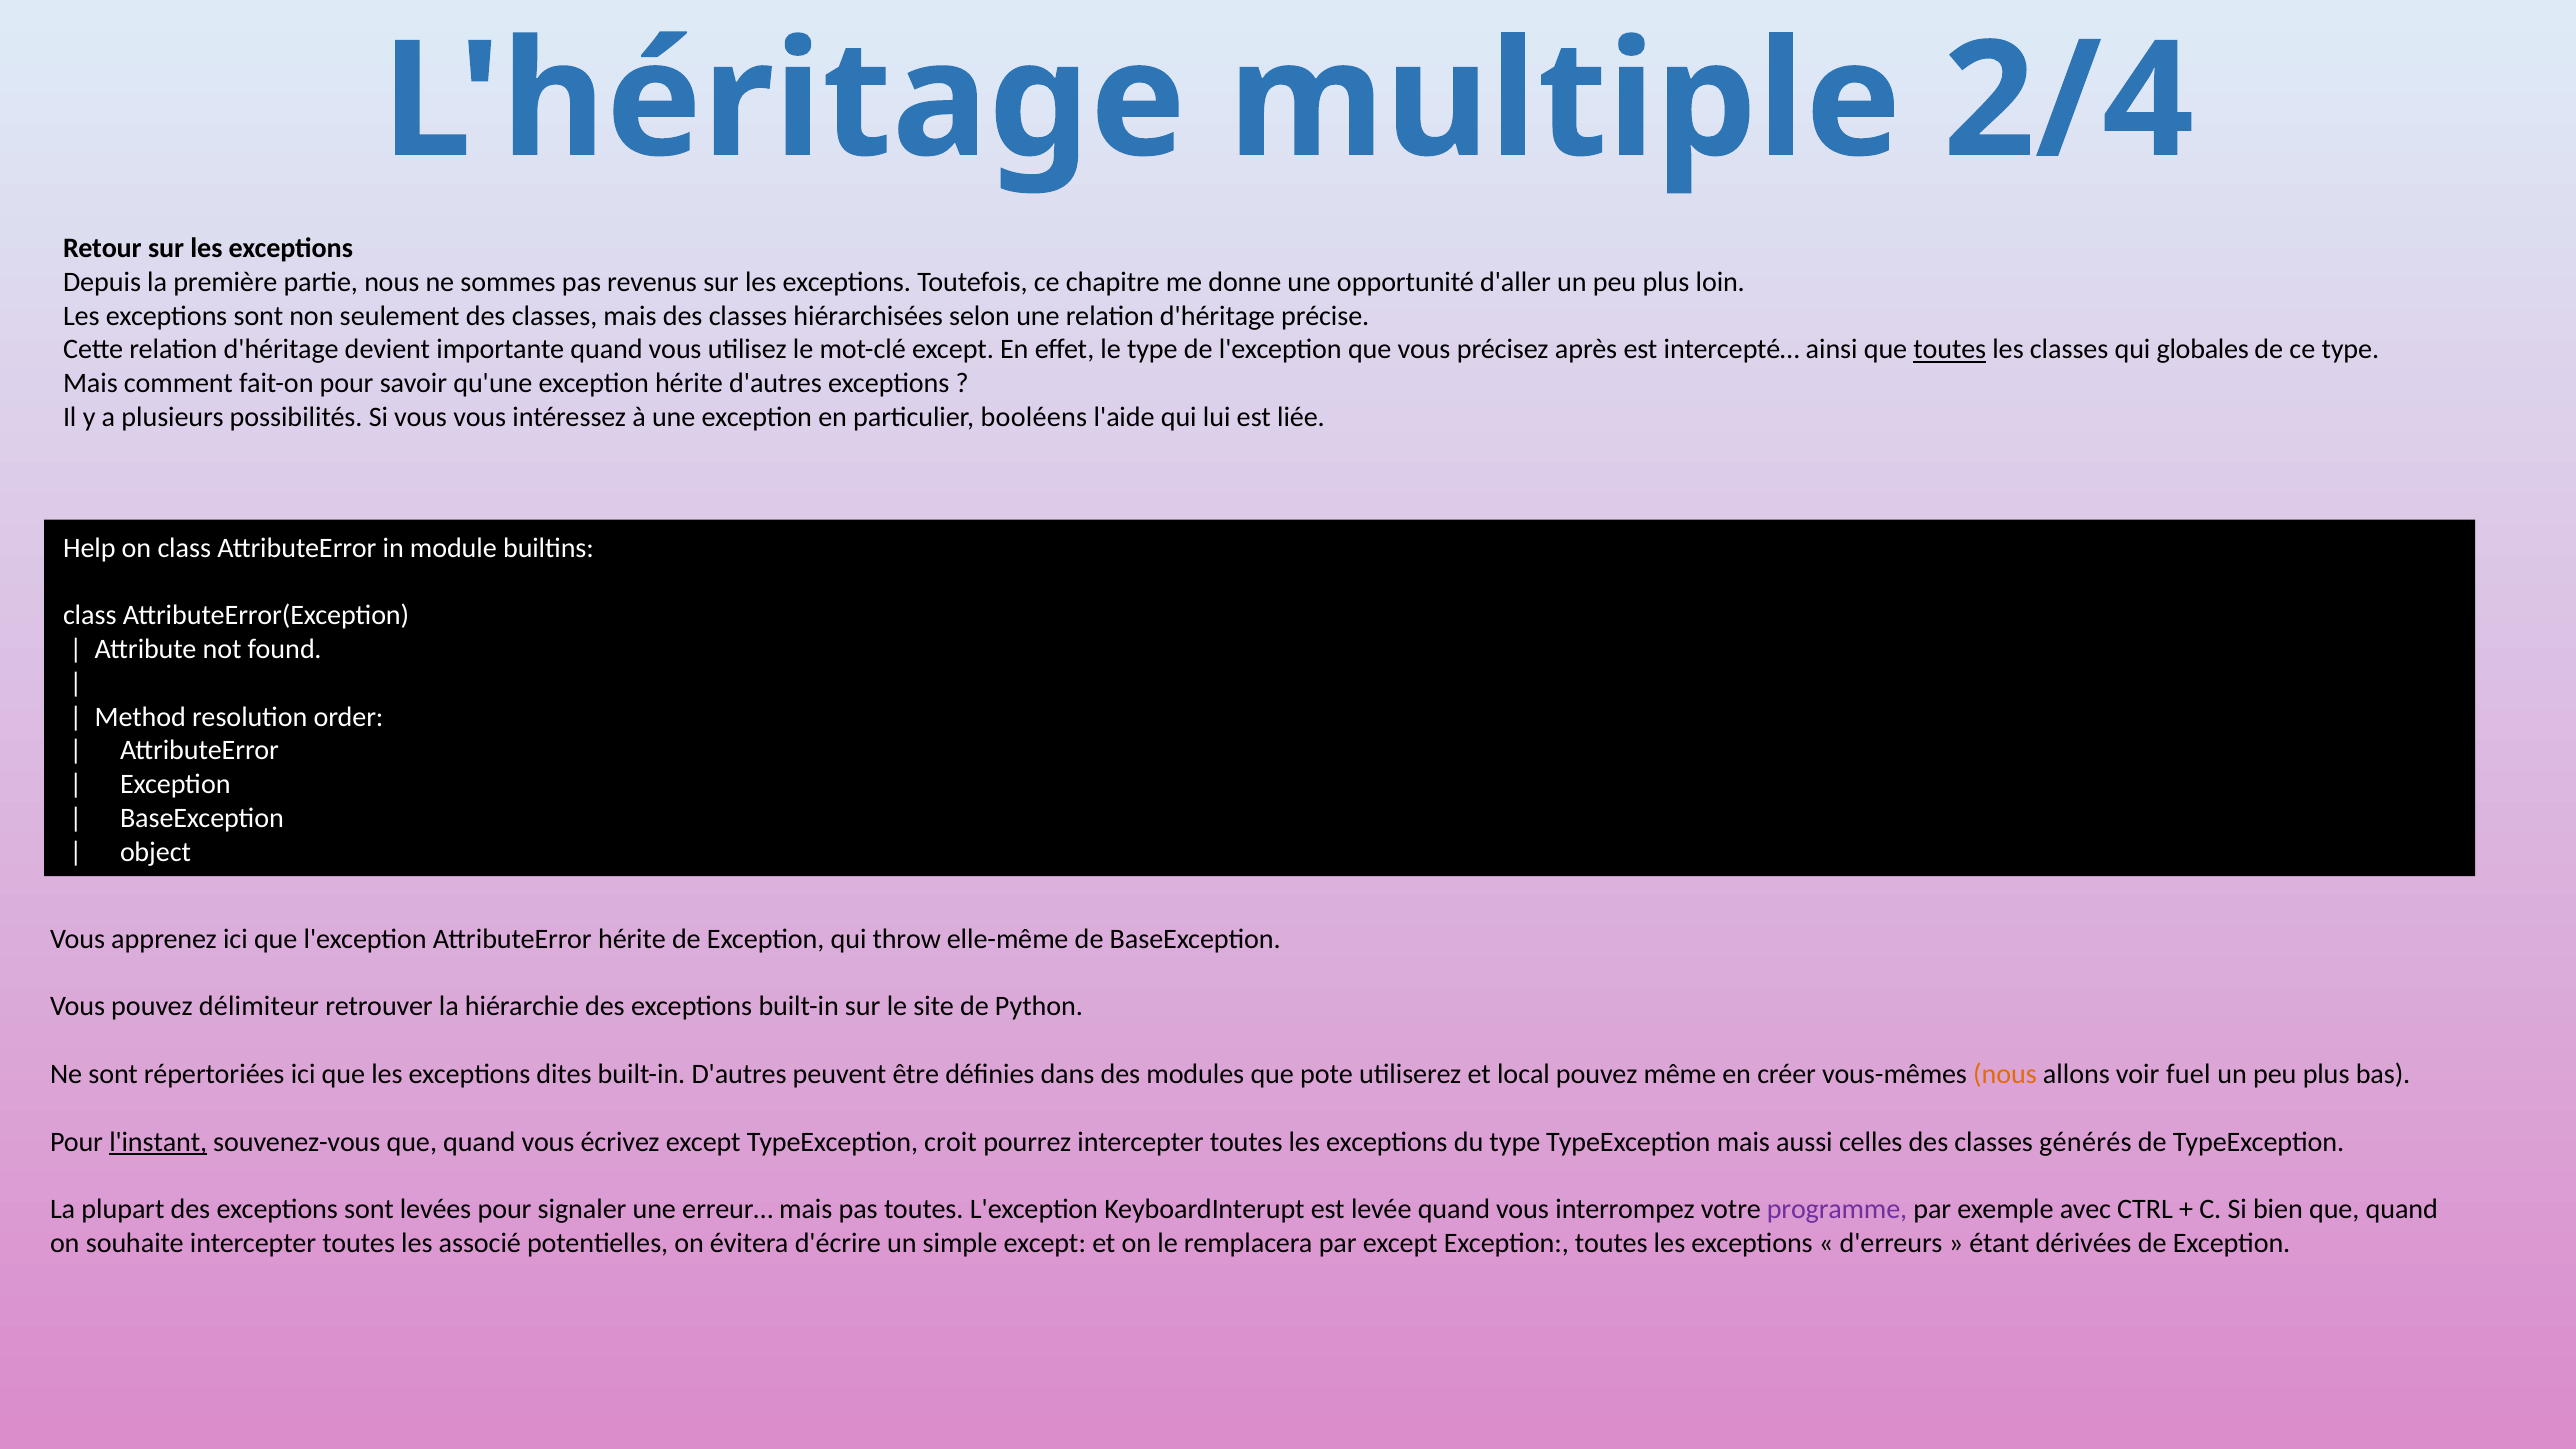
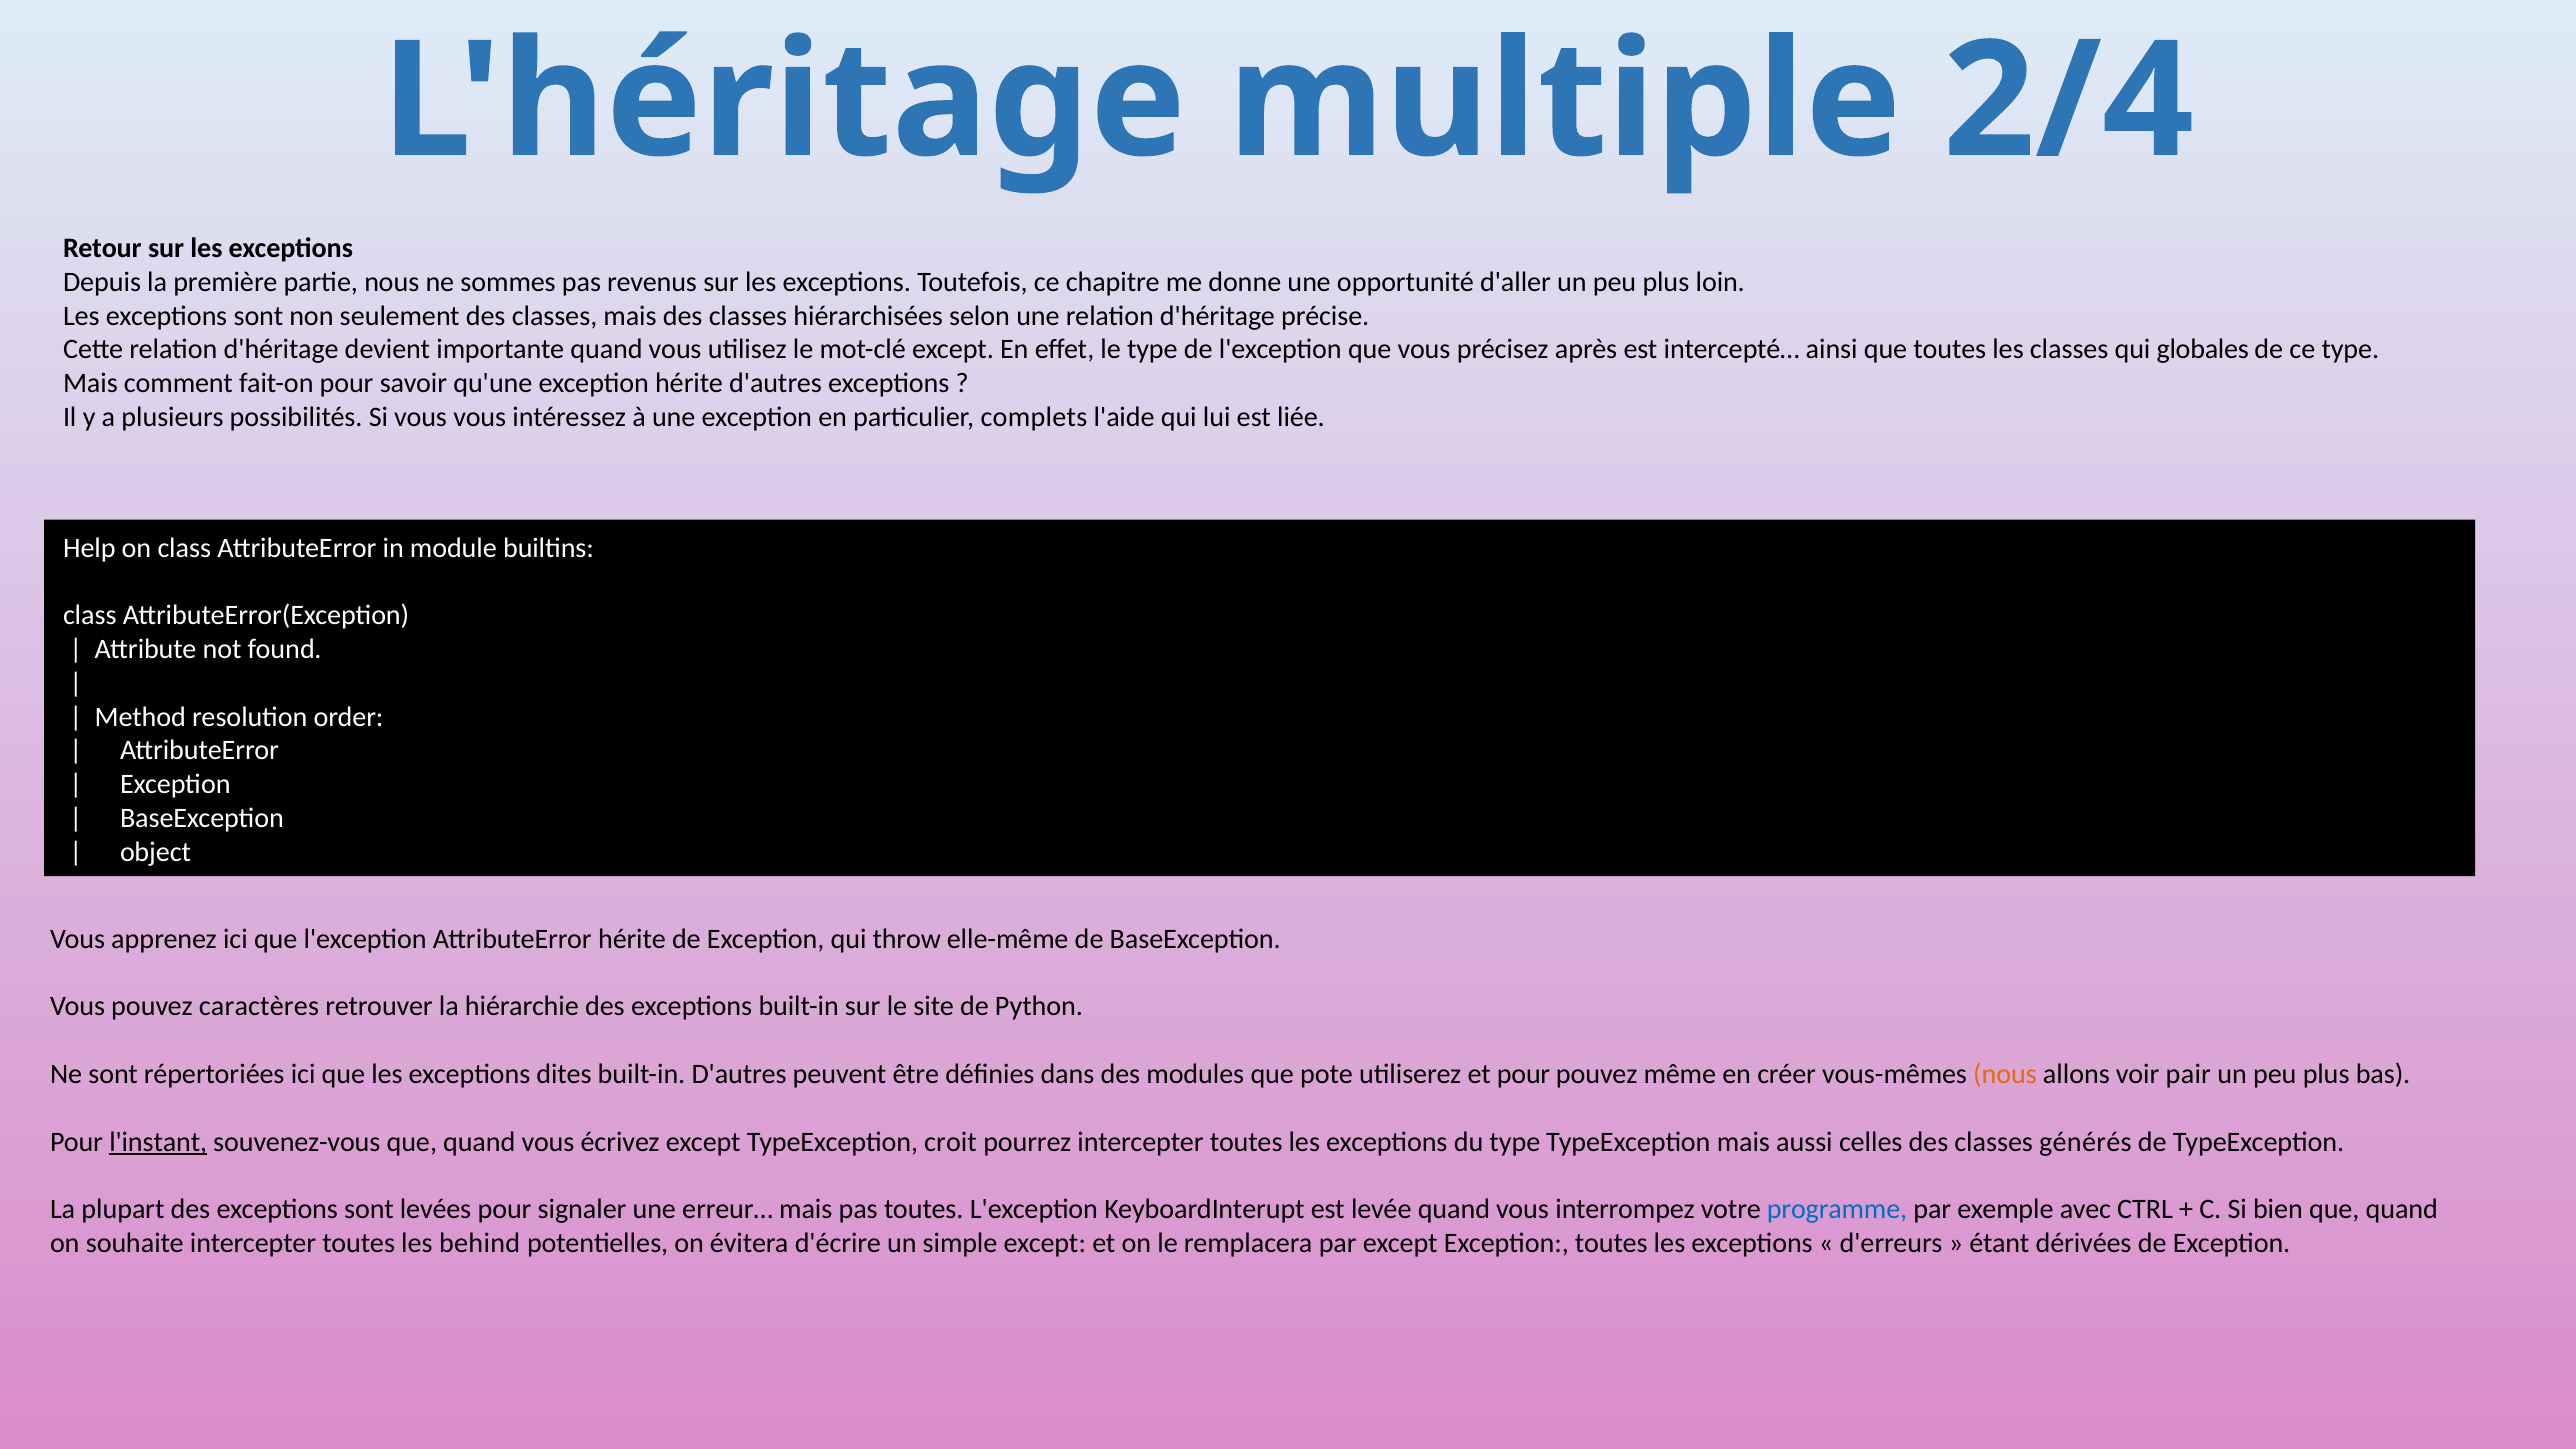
toutes underline: present -> none (1950, 350)
booléens: booléens -> complets (1034, 417)
délimiteur: délimiteur -> caractères (259, 1007)
et local: local -> pour (1524, 1074)
fuel: fuel -> pair (2188, 1074)
programme colour: purple -> blue (1837, 1209)
associé: associé -> behind (480, 1243)
